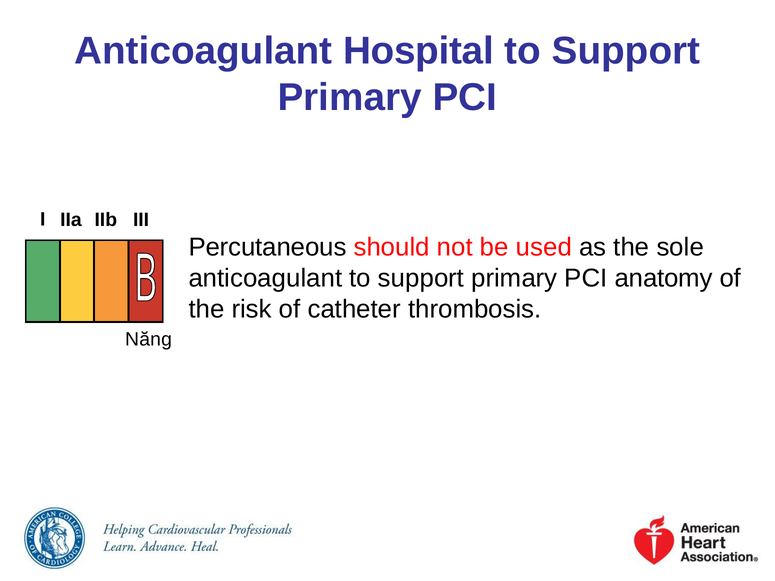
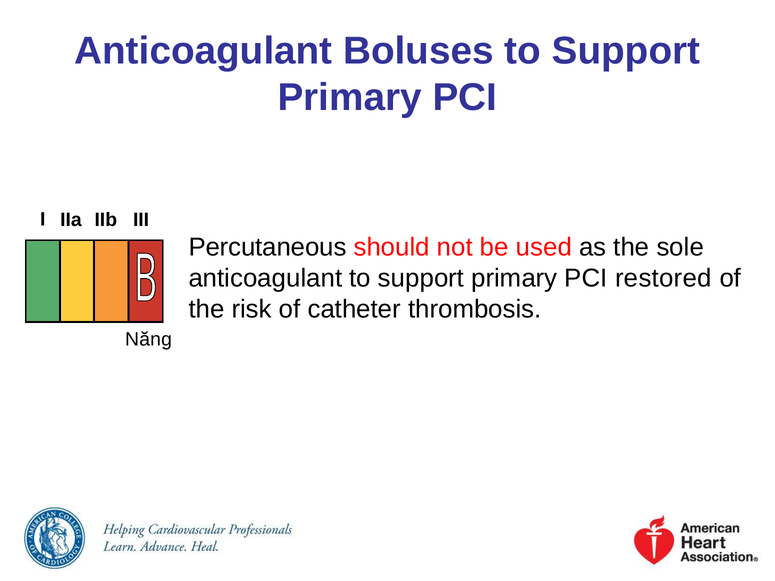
Hospital: Hospital -> Boluses (418, 51)
anatomy: anatomy -> restored (663, 278)
